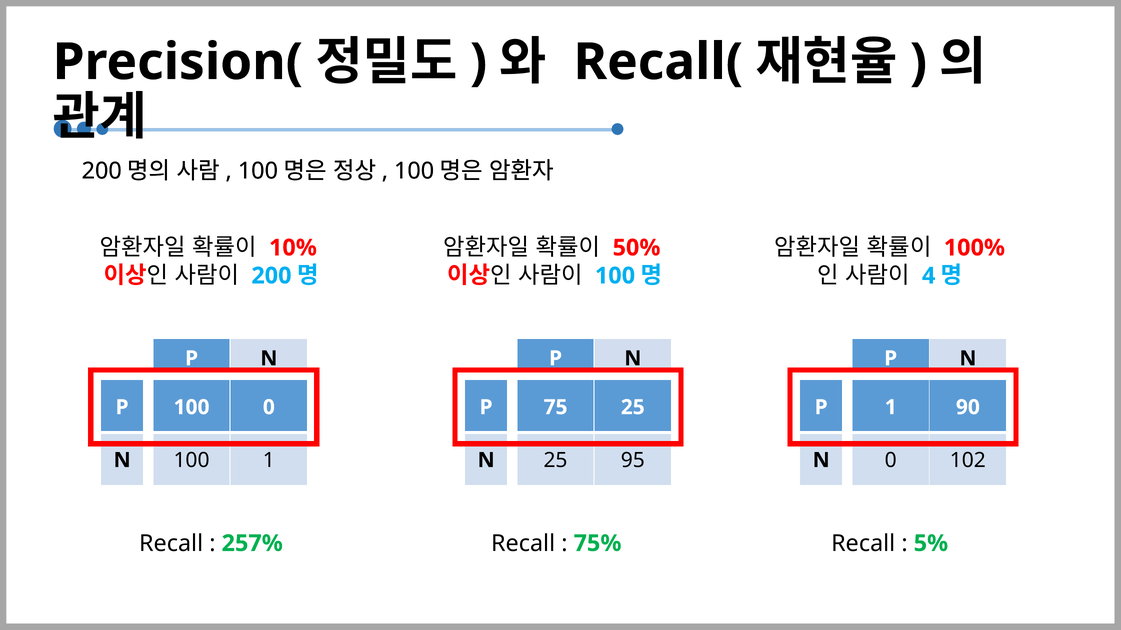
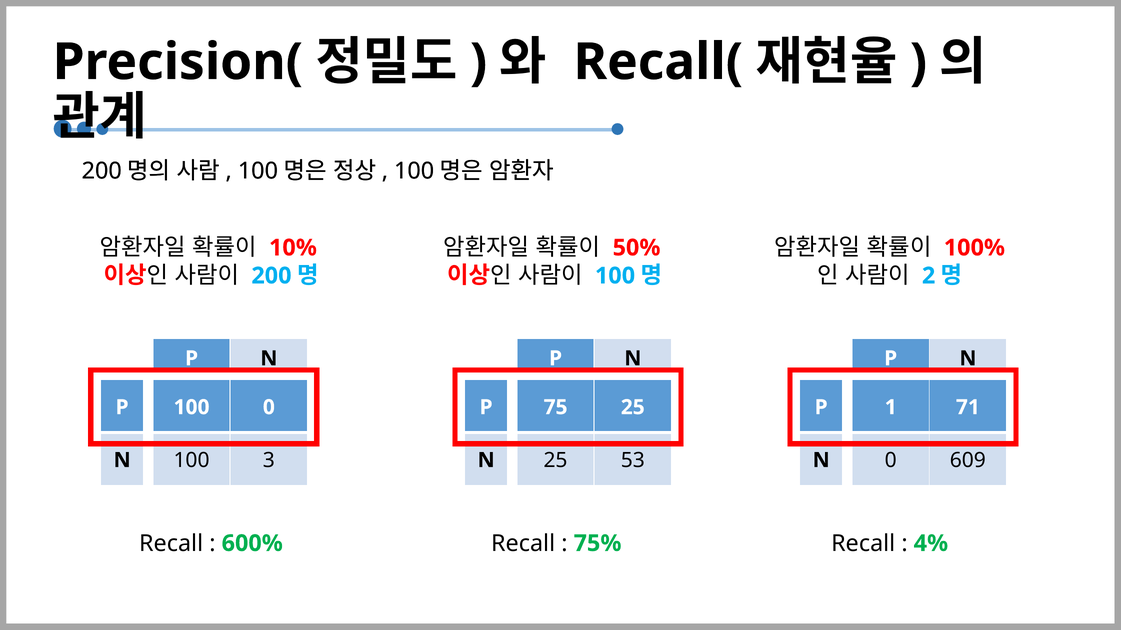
4: 4 -> 2 (929, 276)
90: 90 -> 71 (968, 408)
100 1: 1 -> 3 (269, 461)
95: 95 -> 53 (633, 461)
102: 102 -> 609 (968, 461)
257%: 257% -> 600% (252, 544)
5%: 5% -> 4% (931, 544)
